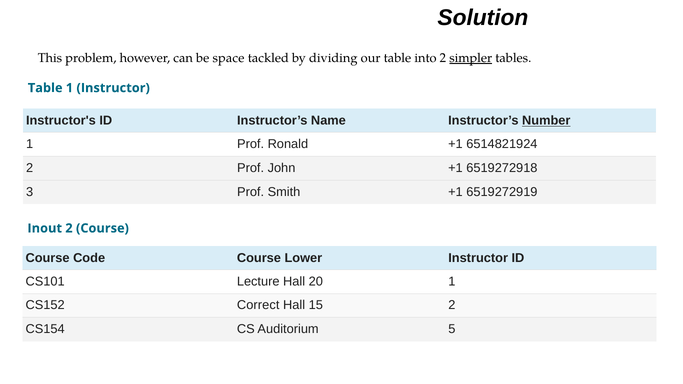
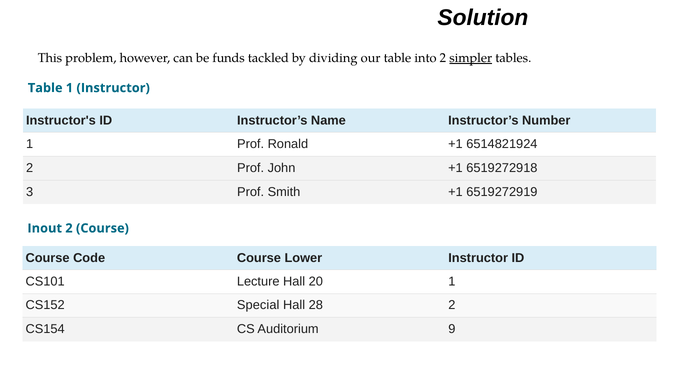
space: space -> funds (229, 58)
Number underline: present -> none (546, 121)
Correct: Correct -> Special (258, 305)
15: 15 -> 28 (316, 305)
5: 5 -> 9 (452, 329)
